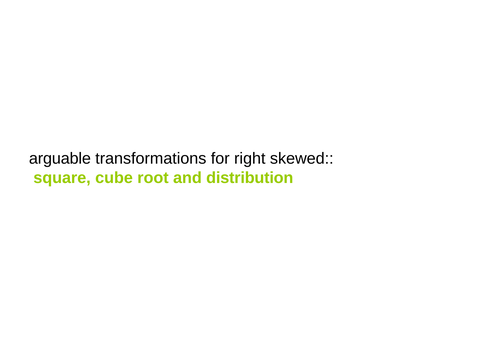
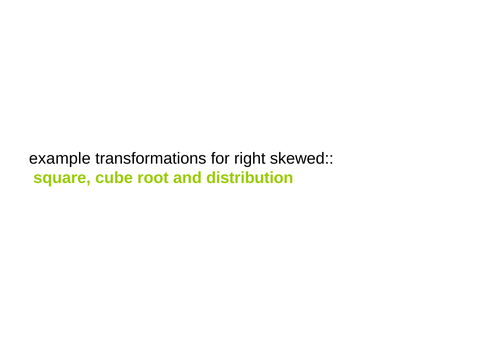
arguable: arguable -> example (60, 158)
